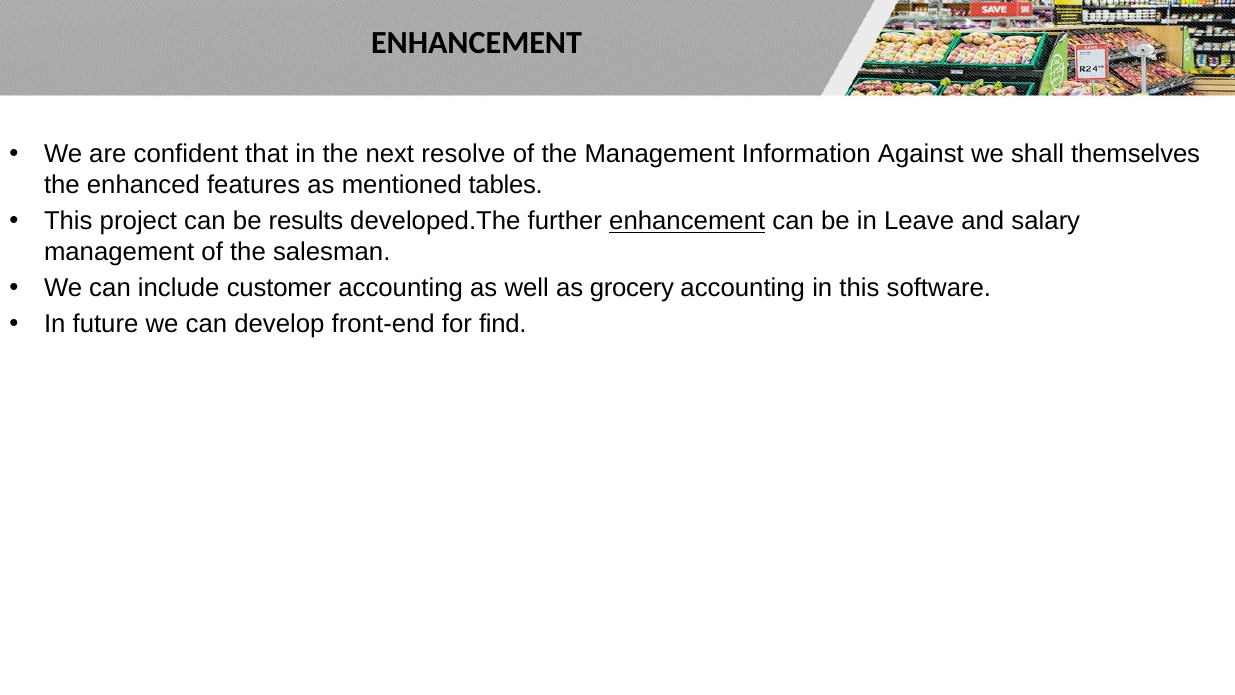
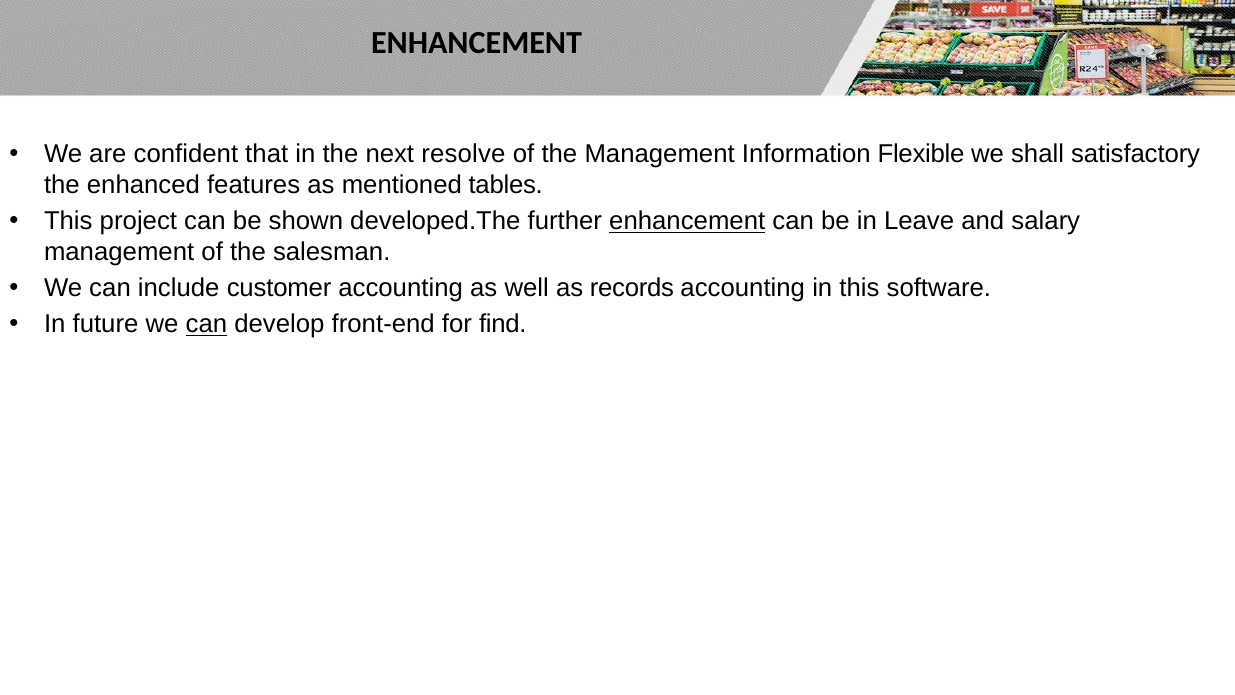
Against: Against -> Flexible (921, 154)
themselves: themselves -> satisfactory (1136, 154)
results: results -> shown (306, 221)
grocery: grocery -> records (632, 288)
can underline: none -> present (206, 324)
